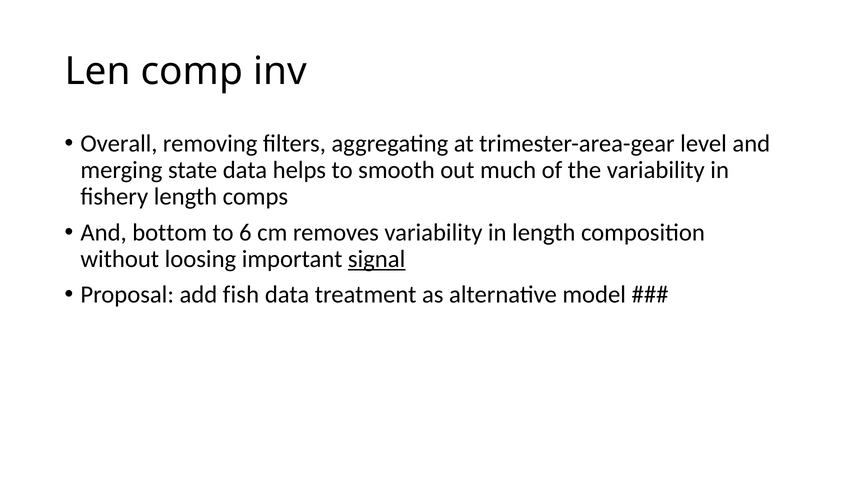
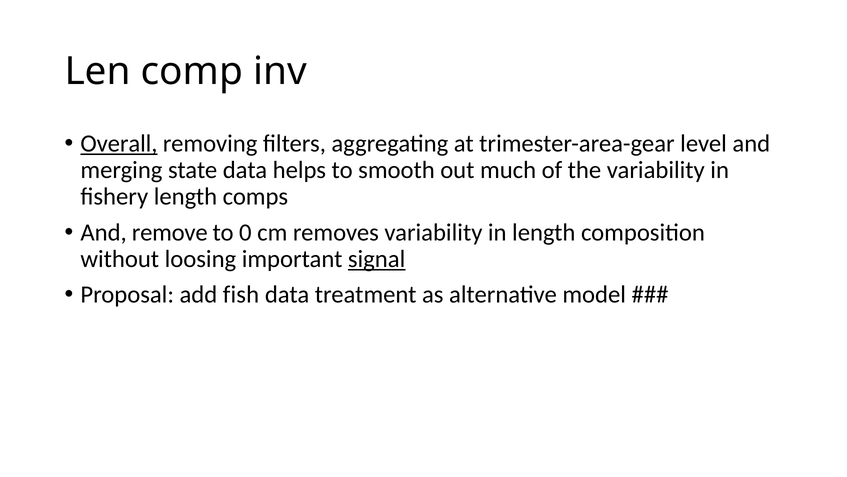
Overall underline: none -> present (119, 143)
bottom: bottom -> remove (170, 232)
6: 6 -> 0 (245, 232)
